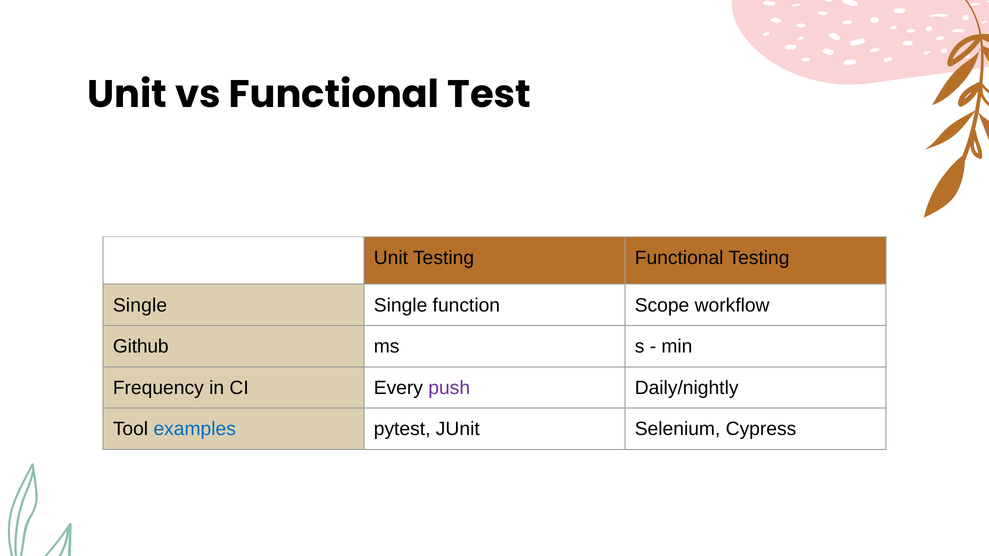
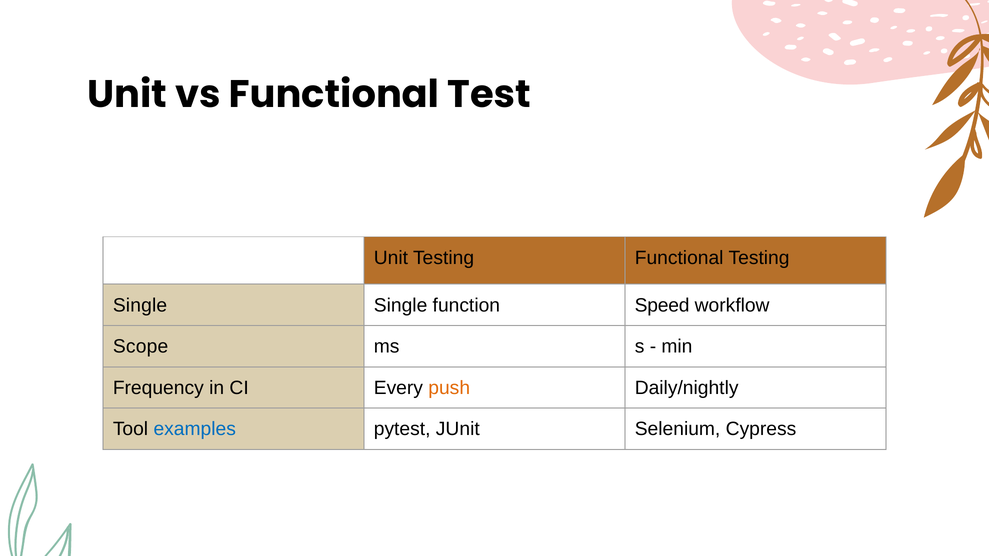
Scope: Scope -> Speed (662, 305)
Github: Github -> Scope (141, 347)
push colour: purple -> orange (449, 388)
